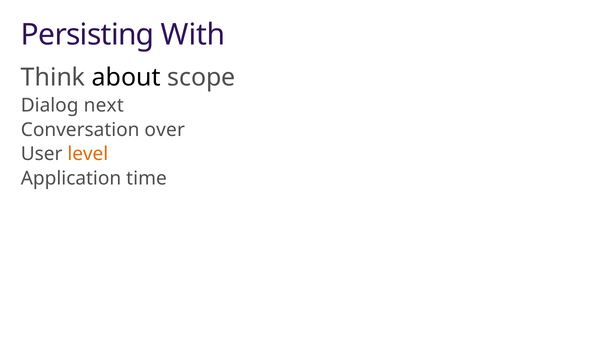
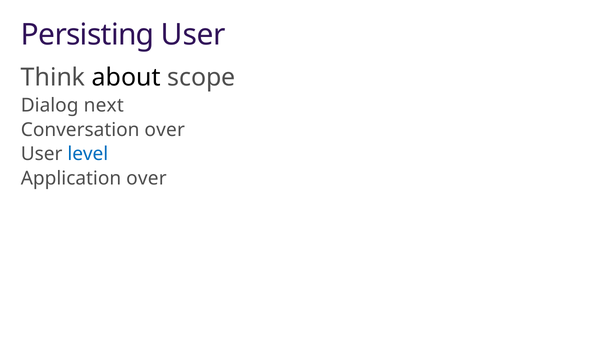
Persisting With: With -> User (193, 35)
level colour: orange -> blue (88, 154)
Application time: time -> over (146, 178)
